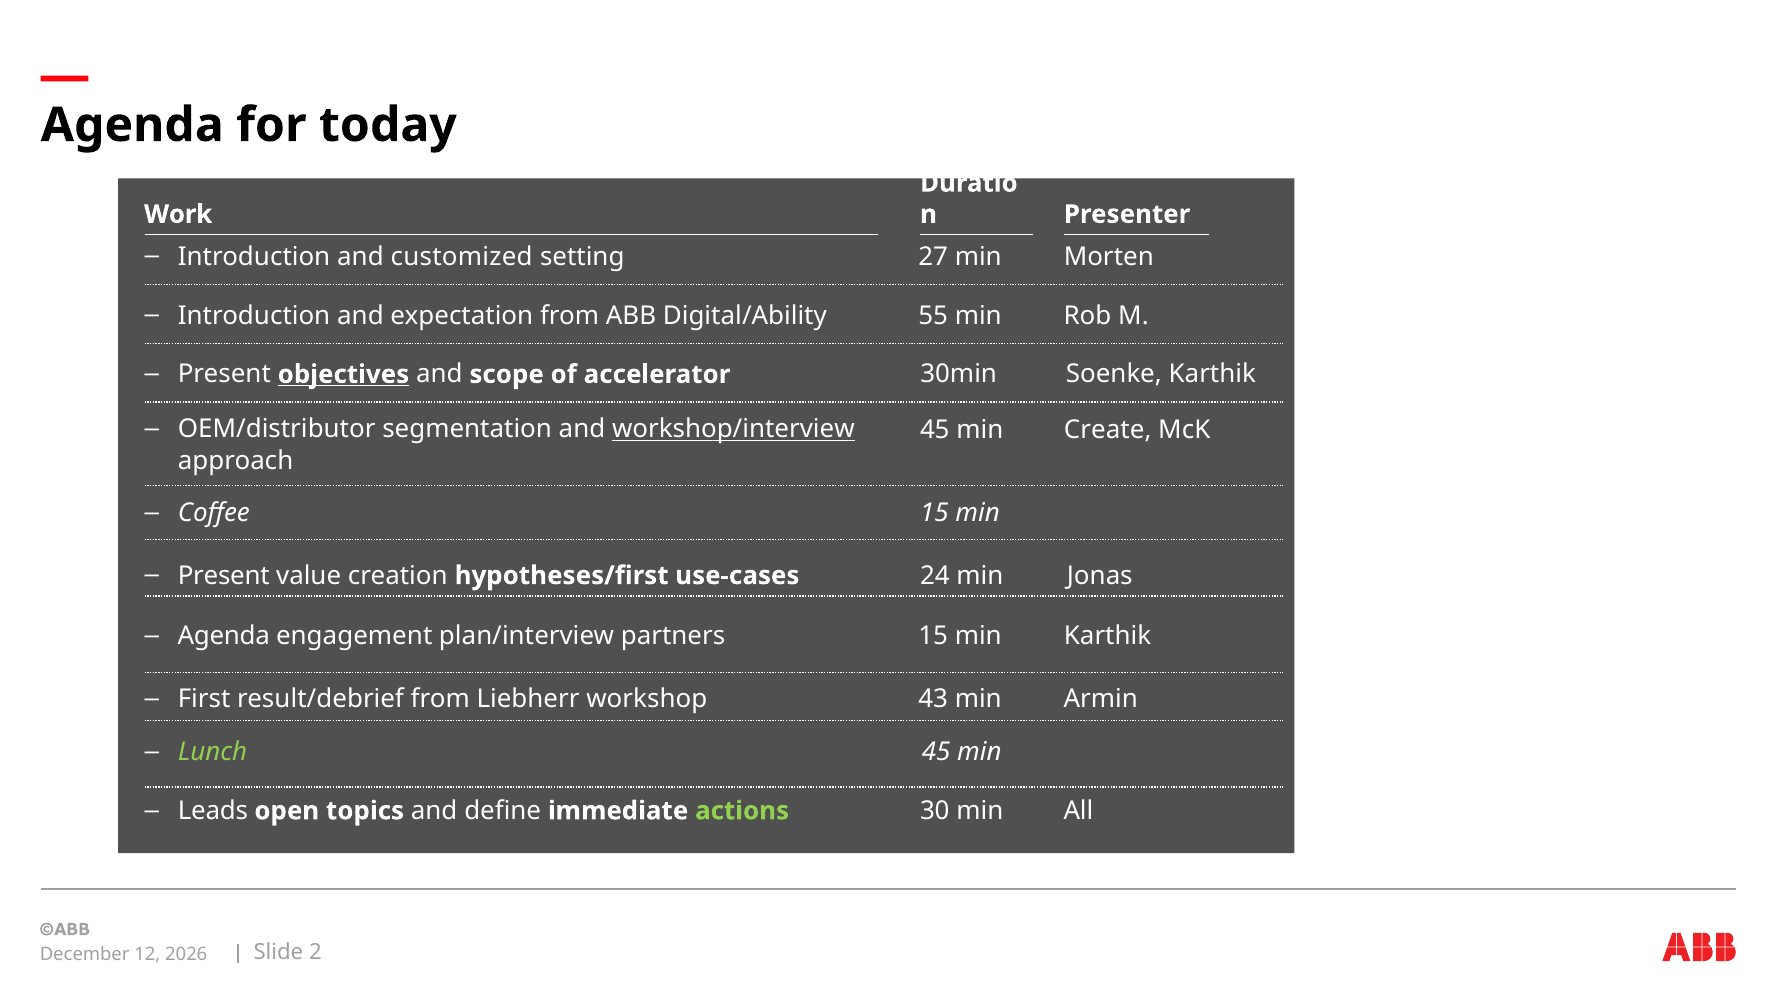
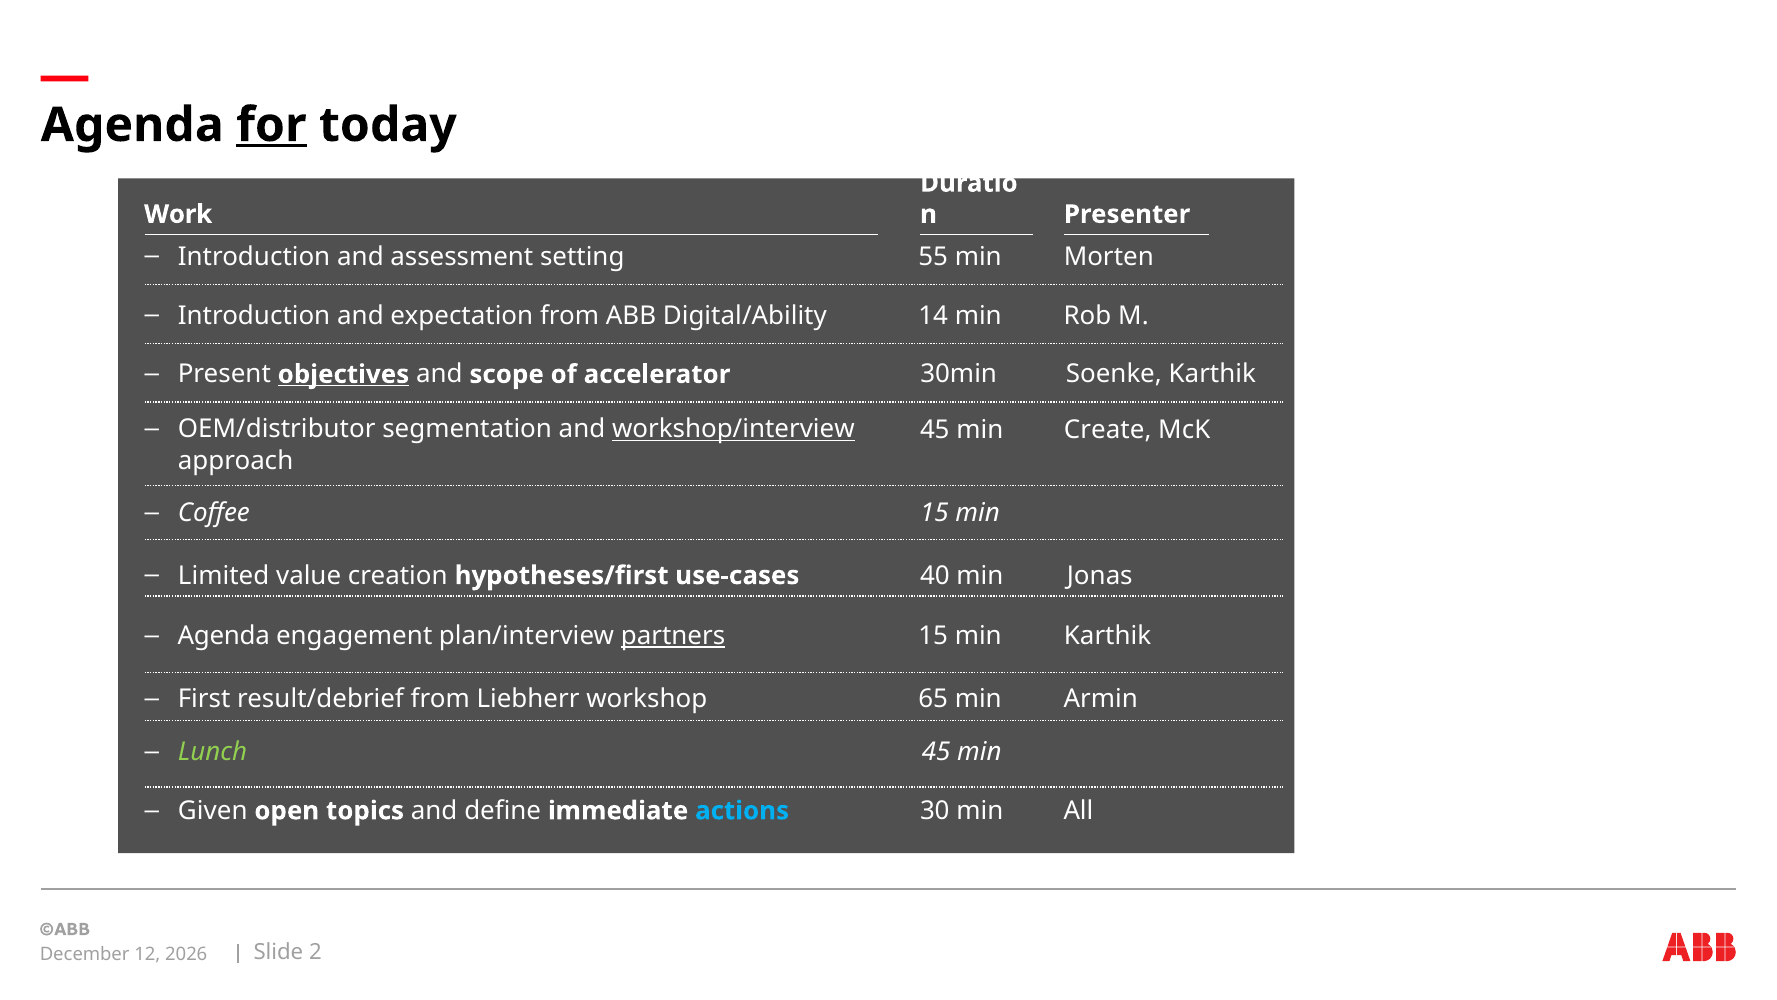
for underline: none -> present (271, 125)
customized: customized -> assessment (462, 256)
27: 27 -> 55 (933, 257)
55: 55 -> 14 (933, 315)
Present: Present -> Limited (224, 575)
24: 24 -> 40 (935, 575)
partners underline: none -> present (673, 636)
43: 43 -> 65 (933, 699)
Leads: Leads -> Given (213, 811)
actions colour: light green -> light blue (742, 811)
